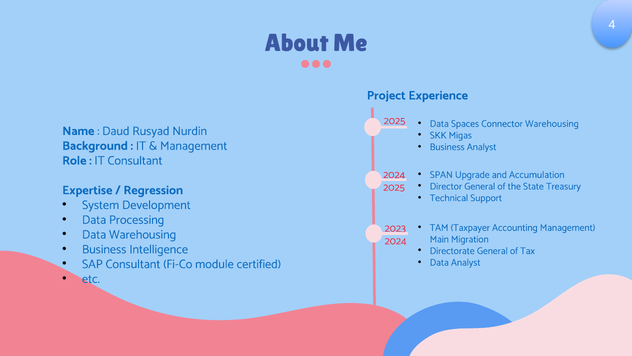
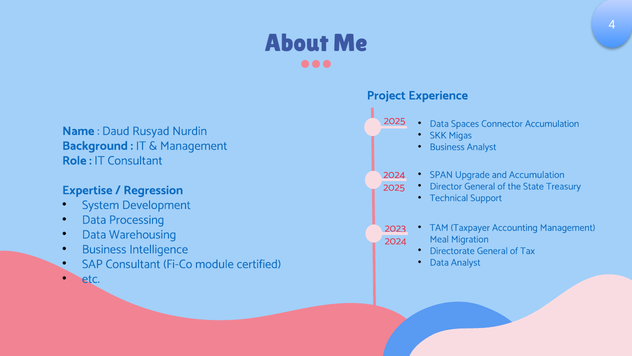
Connector Warehousing: Warehousing -> Accumulation (552, 123)
Main: Main -> Meal (439, 239)
